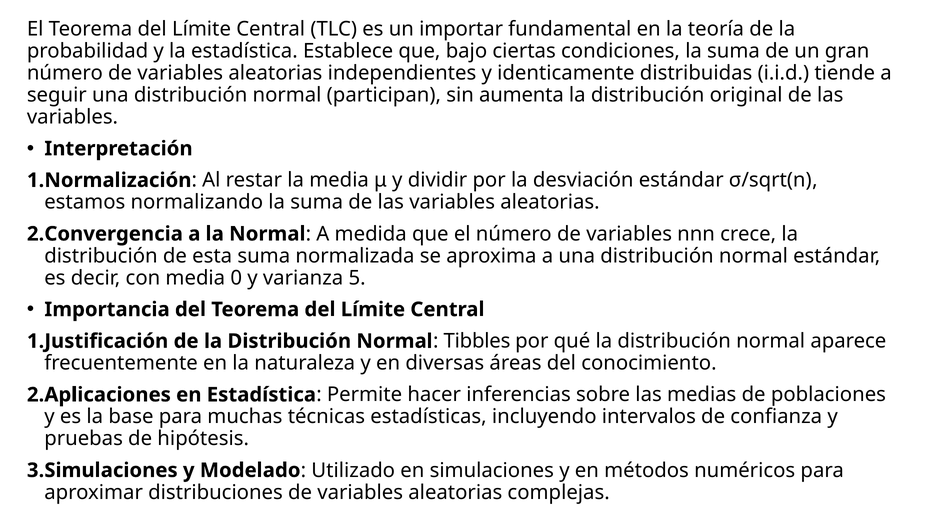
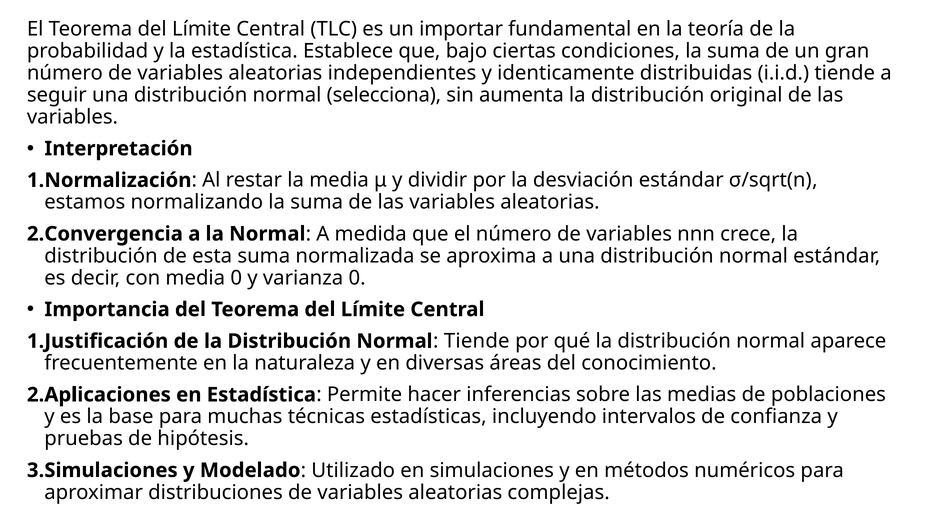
participan: participan -> selecciona (384, 95)
varianza 5: 5 -> 0 (357, 278)
Tibbles: Tibbles -> Tiende (477, 341)
